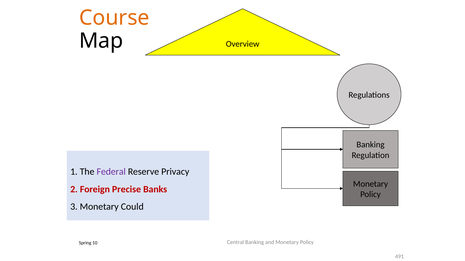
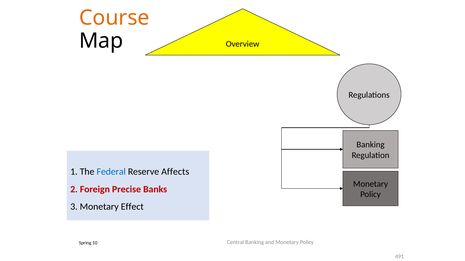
Federal colour: purple -> blue (111, 172)
Privacy: Privacy -> Affects (175, 172)
Could: Could -> Effect (132, 207)
